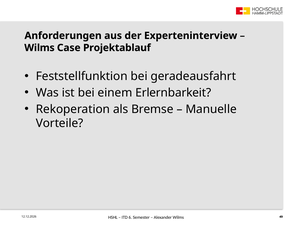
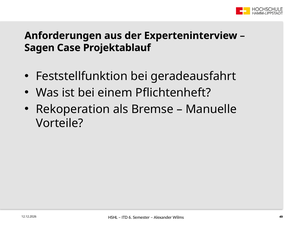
Wilms: Wilms -> Sagen (39, 48)
Erlernbarkeit: Erlernbarkeit -> Pflichtenheft (173, 93)
